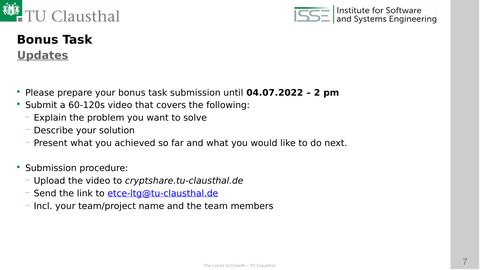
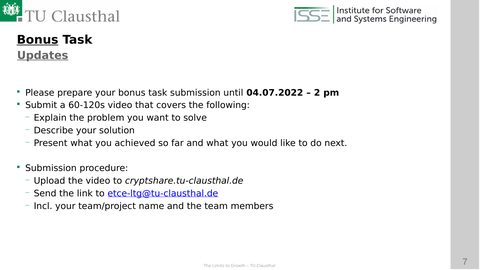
Bonus underline: none -> present (38, 40)
